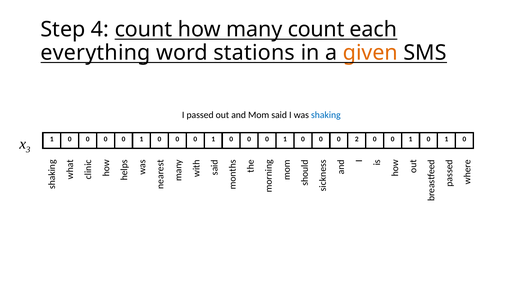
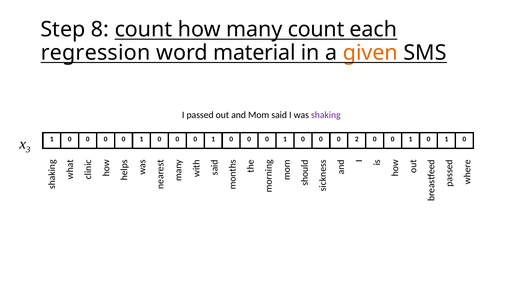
4: 4 -> 8 (100, 29)
everything: everything -> regression (96, 53)
stations: stations -> material (254, 53)
shaking colour: blue -> purple (326, 115)
